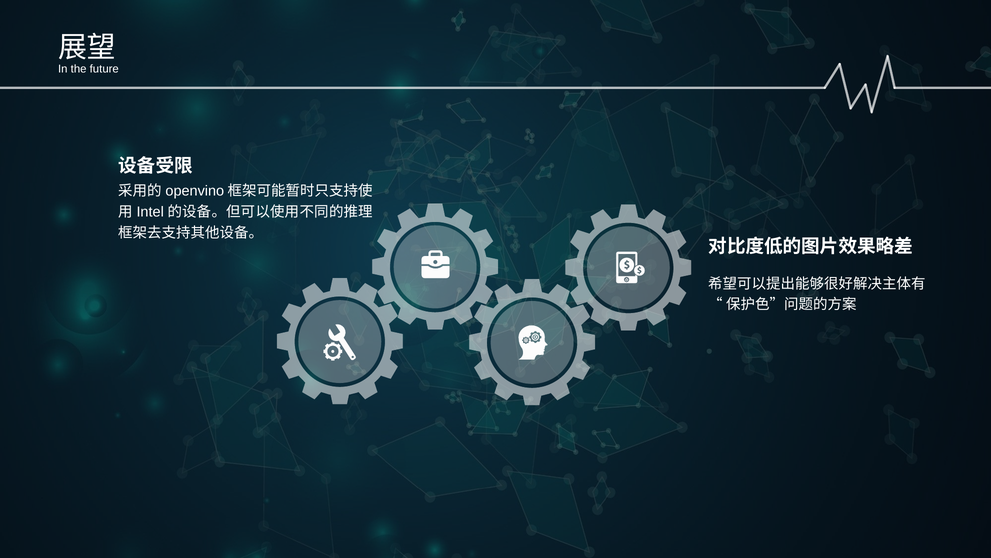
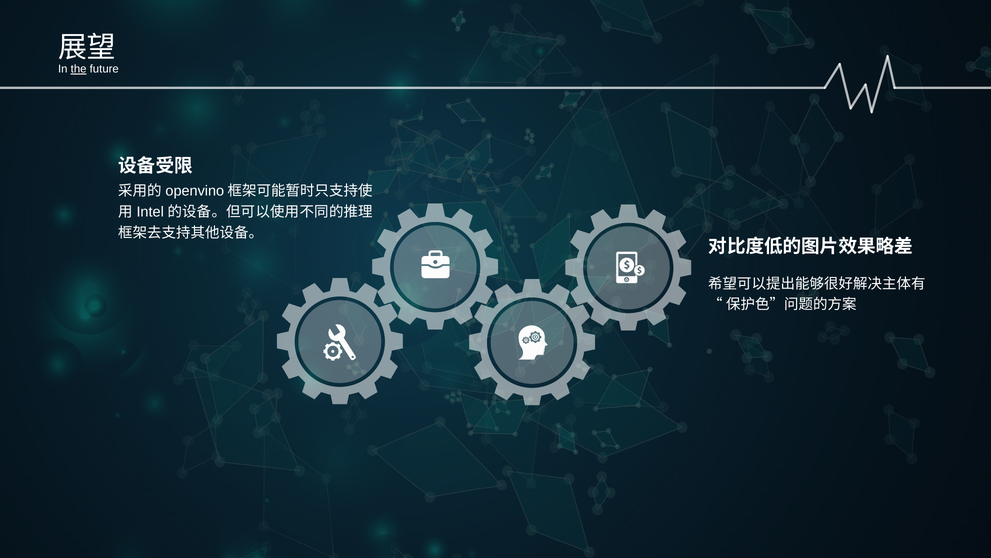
the underline: none -> present (79, 69)
